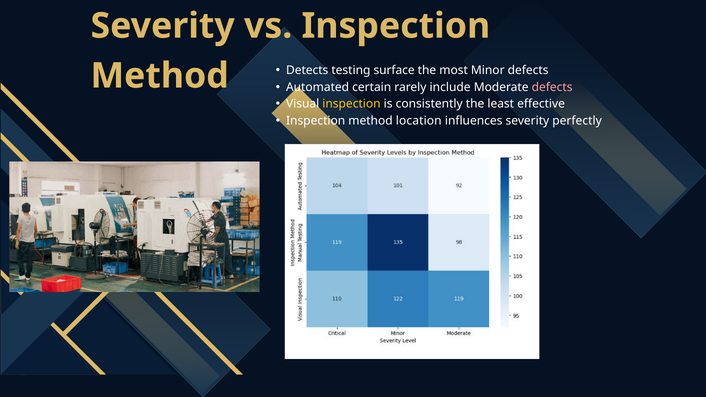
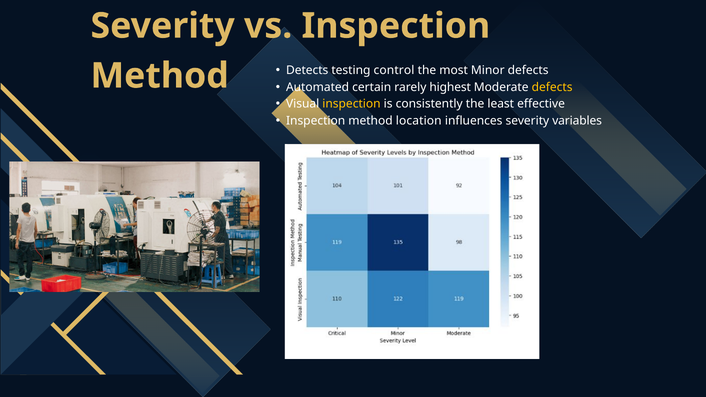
surface: surface -> control (394, 70)
include: include -> highest (450, 87)
defects colour: pink -> yellow (552, 87)
perfectly: perfectly -> variables (577, 121)
